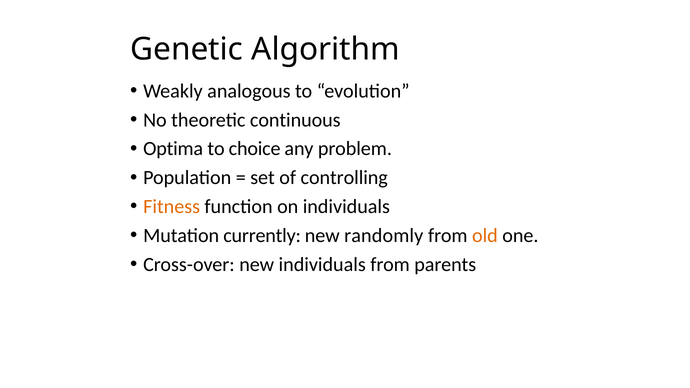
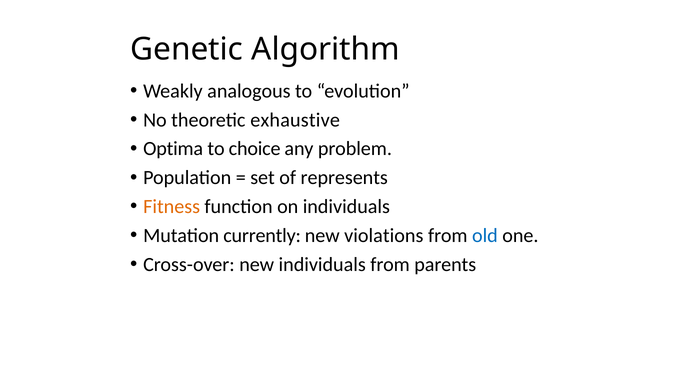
continuous: continuous -> exhaustive (295, 120)
controlling: controlling -> represents (344, 178)
randomly: randomly -> violations (384, 236)
old colour: orange -> blue (485, 236)
